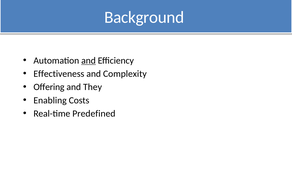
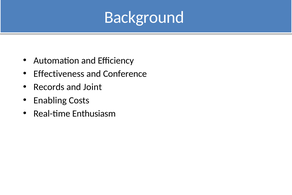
and underline: present -> none (88, 60)
Complexity: Complexity -> Conference (125, 74)
Offering: Offering -> Records (49, 87)
They: They -> Joint (93, 87)
Predefined: Predefined -> Enthusiasm (94, 113)
